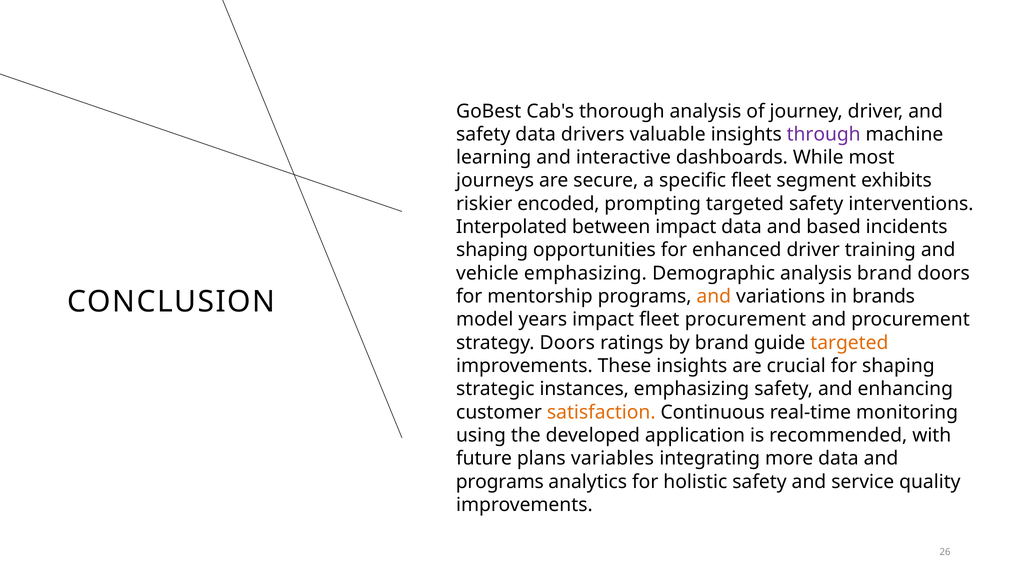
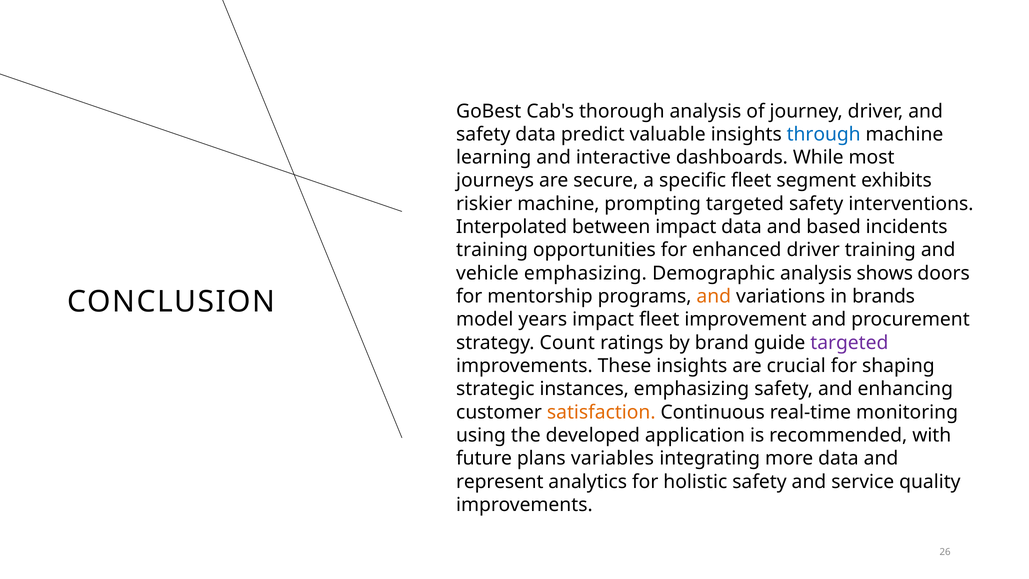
drivers: drivers -> predict (593, 134)
through colour: purple -> blue (824, 134)
riskier encoded: encoded -> machine (558, 204)
shaping: shaping -> training (492, 250)
analysis brand: brand -> shows (885, 273)
fleet procurement: procurement -> improvement (746, 319)
strategy Doors: Doors -> Count (567, 343)
targeted colour: orange -> purple (849, 343)
programs: programs -> represent (500, 482)
